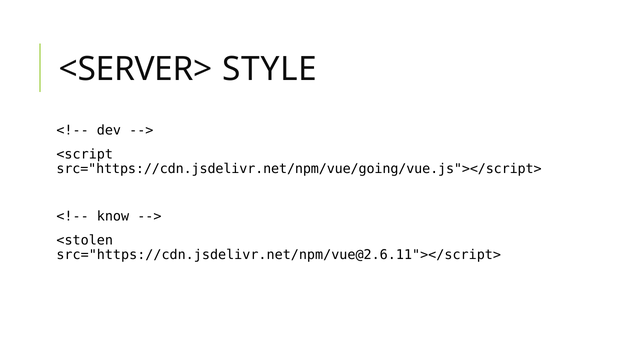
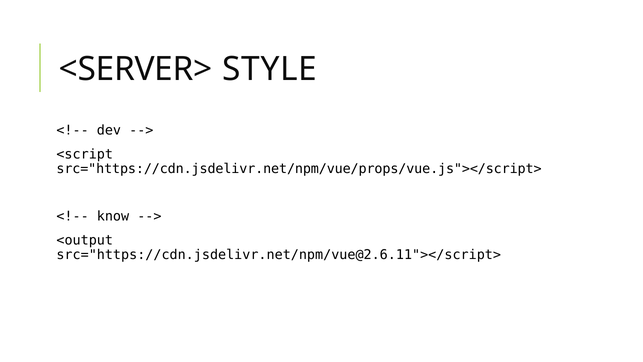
src="https://cdn.jsdelivr.net/npm/vue/going/vue.js"></script>: src="https://cdn.jsdelivr.net/npm/vue/going/vue.js"></script> -> src="https://cdn.jsdelivr.net/npm/vue/props/vue.js"></script> (299, 169)
<stolen: <stolen -> <output (85, 240)
